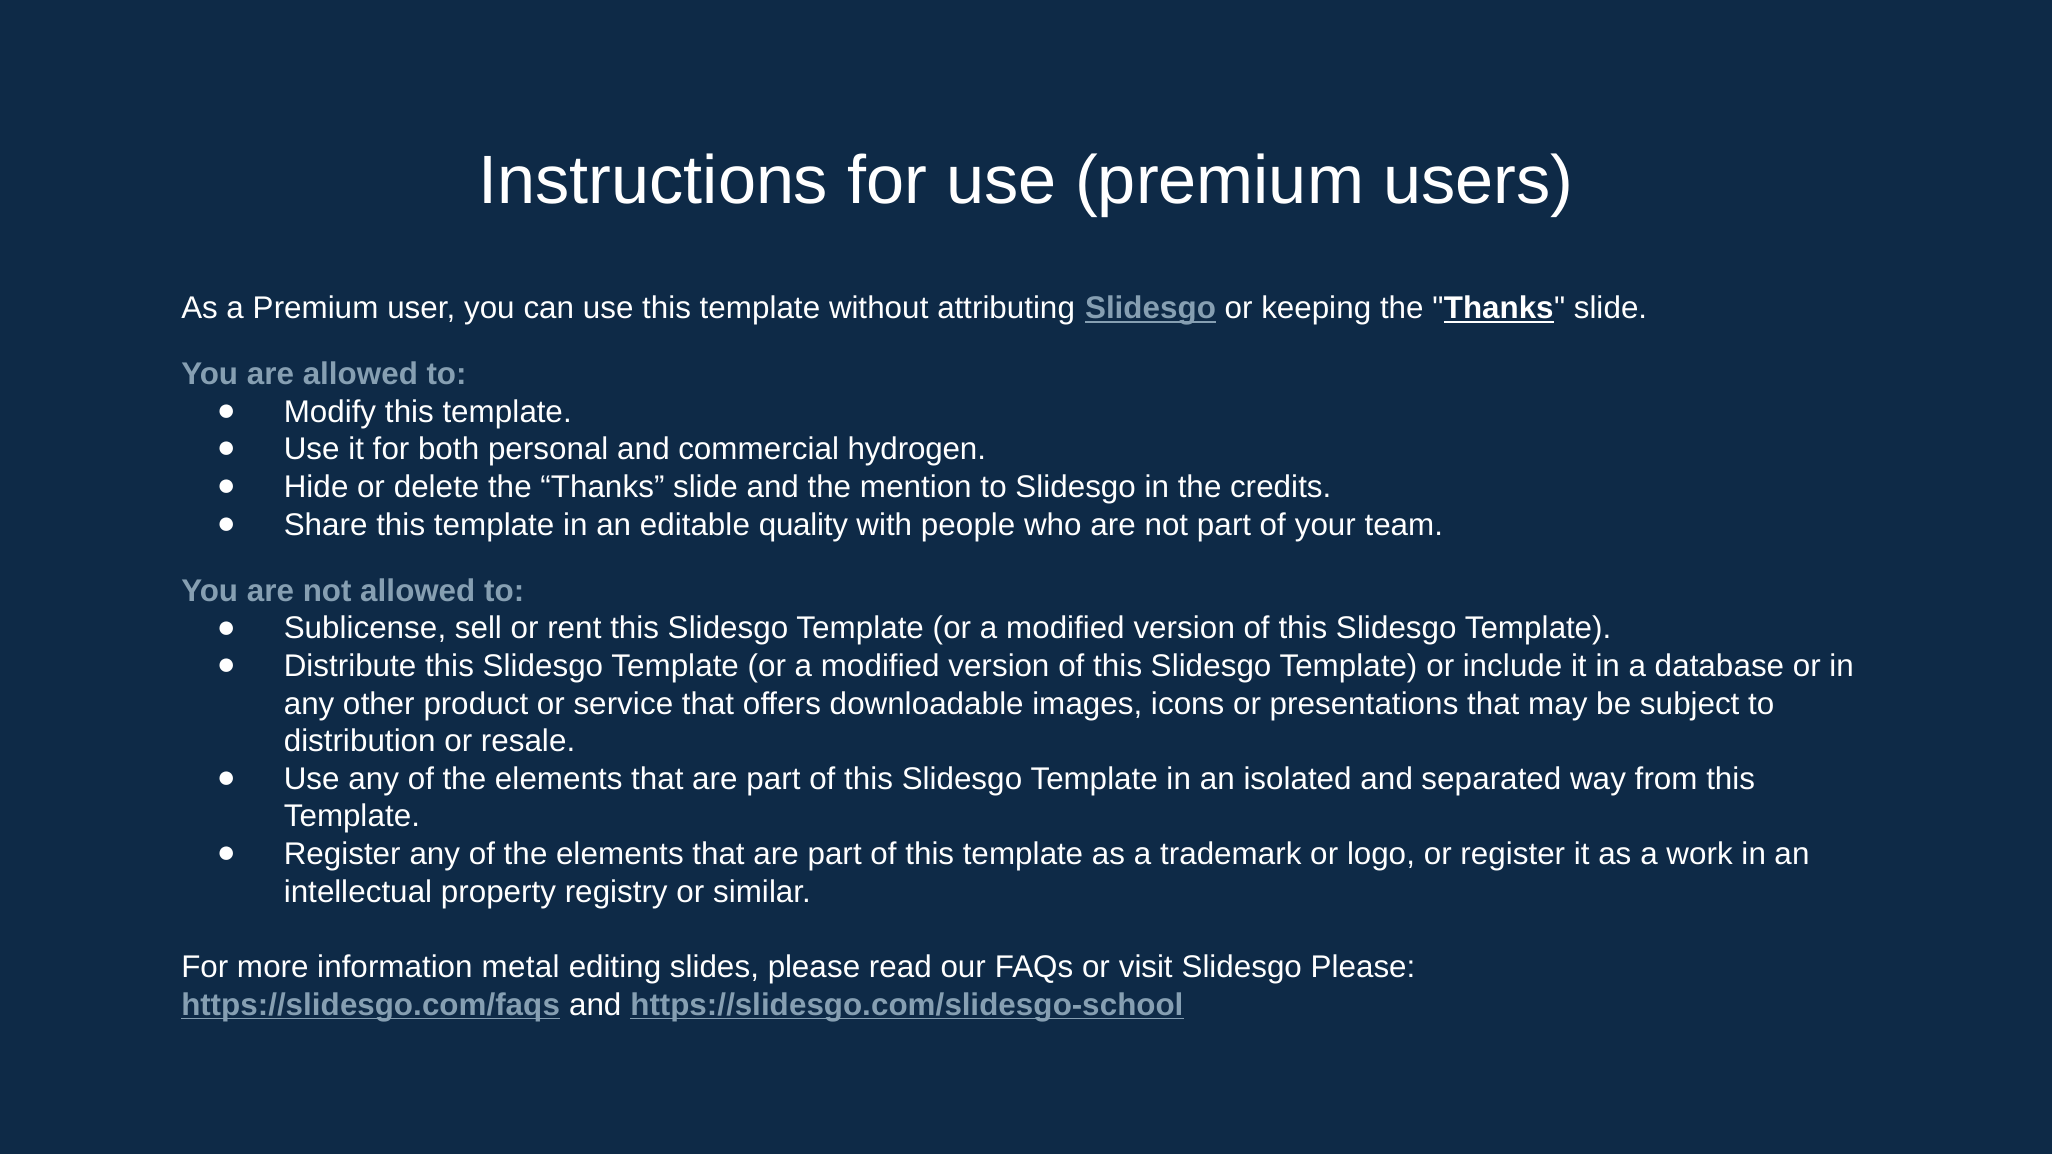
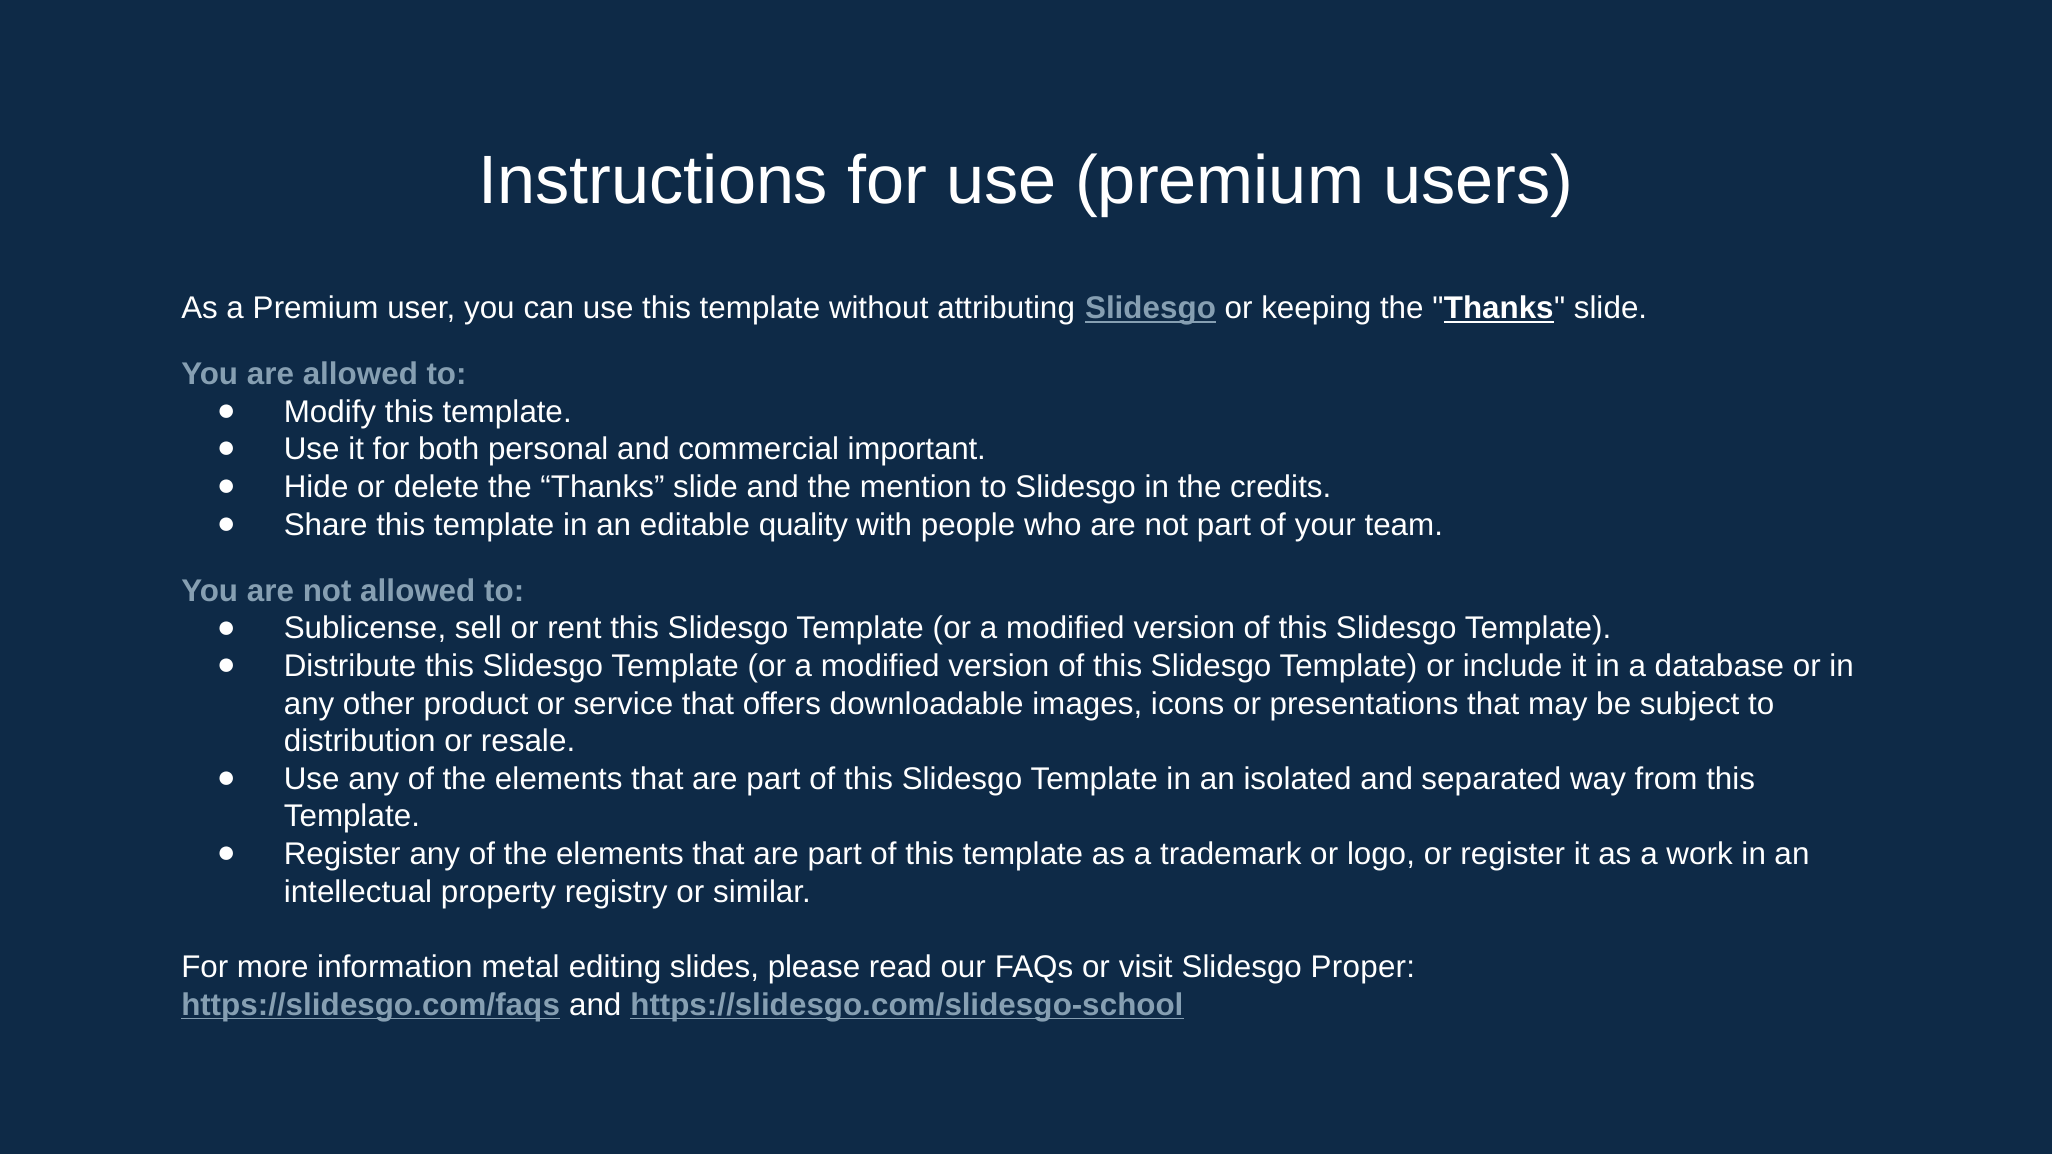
hydrogen: hydrogen -> important (917, 449)
Slidesgo Please: Please -> Proper (1363, 967)
